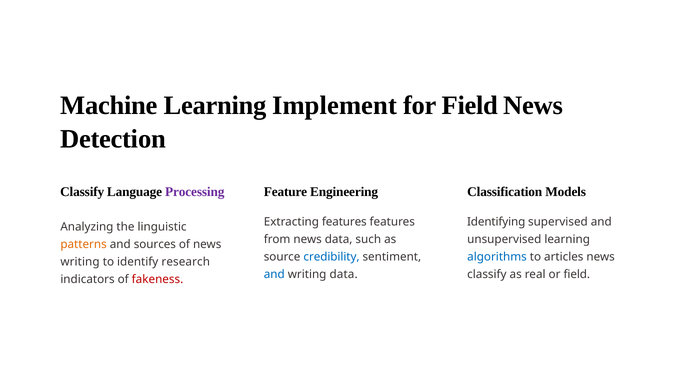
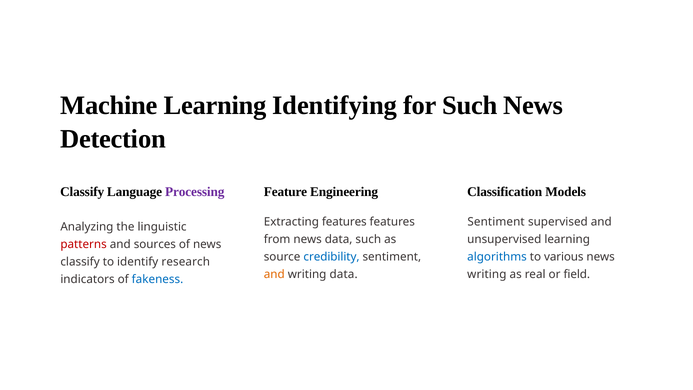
Implement: Implement -> Identifying (335, 106)
for Field: Field -> Such (470, 106)
Identifying: Identifying -> Sentiment (496, 222)
patterns colour: orange -> red (84, 244)
articles: articles -> various (564, 257)
writing: writing -> classify (80, 262)
and colour: blue -> orange (274, 274)
classify: classify -> writing (487, 274)
fakeness colour: red -> blue (157, 279)
